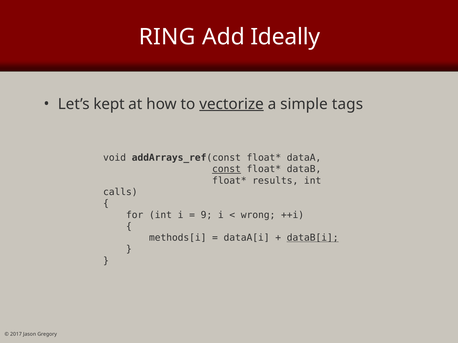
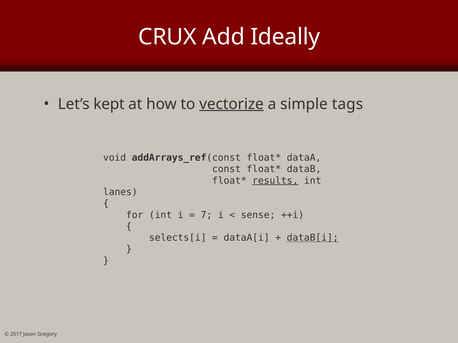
RING: RING -> CRUX (167, 37)
const underline: present -> none (226, 169)
results underline: none -> present (275, 181)
calls: calls -> lanes (120, 192)
9: 9 -> 7 (206, 215)
wrong: wrong -> sense (258, 215)
methods[i: methods[i -> selects[i (178, 238)
